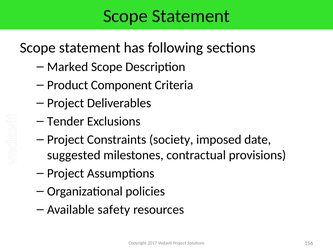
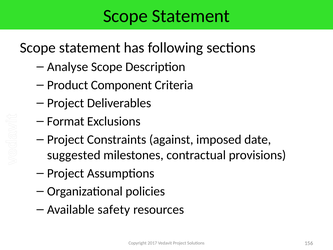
Marked: Marked -> Analyse (68, 67)
Tender: Tender -> Format (66, 121)
society: society -> against (171, 139)
